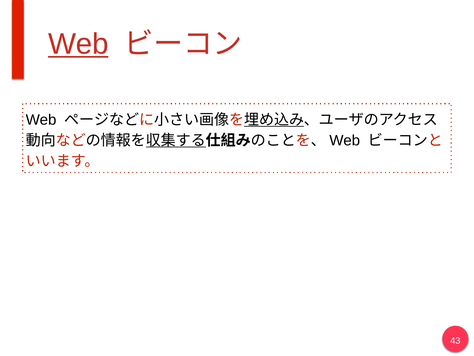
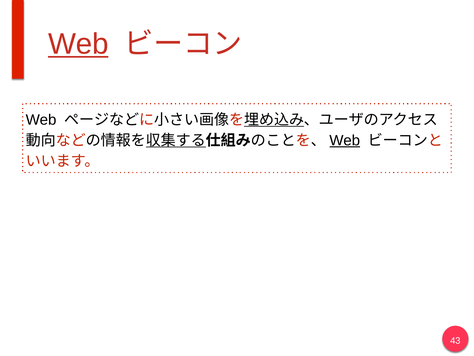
Web underline: none -> present (345, 140)
